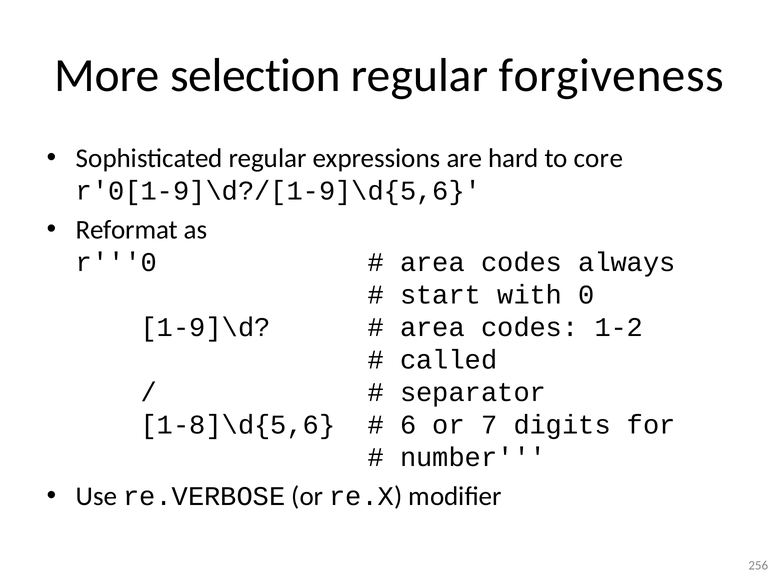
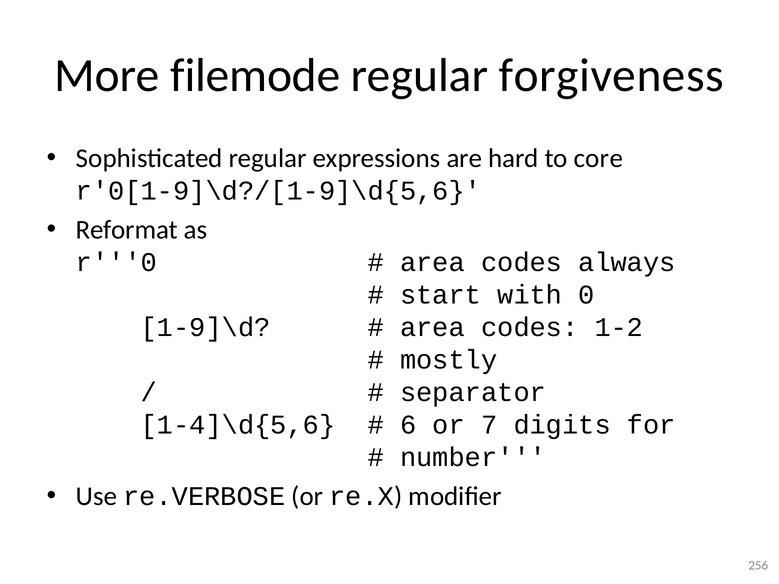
selection: selection -> filemode (255, 75)
called: called -> mostly (449, 360)
1-8]\d{5,6: 1-8]\d{5,6 -> 1-4]\d{5,6 (238, 425)
